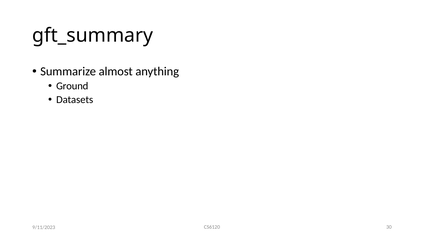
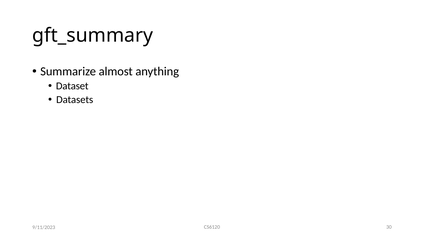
Ground: Ground -> Dataset (72, 86)
